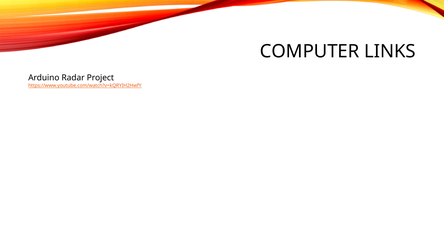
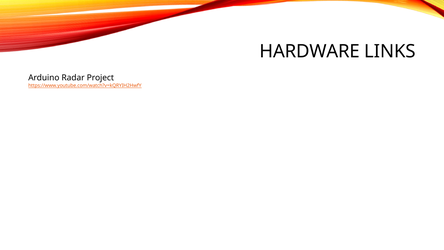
COMPUTER: COMPUTER -> HARDWARE (310, 51)
